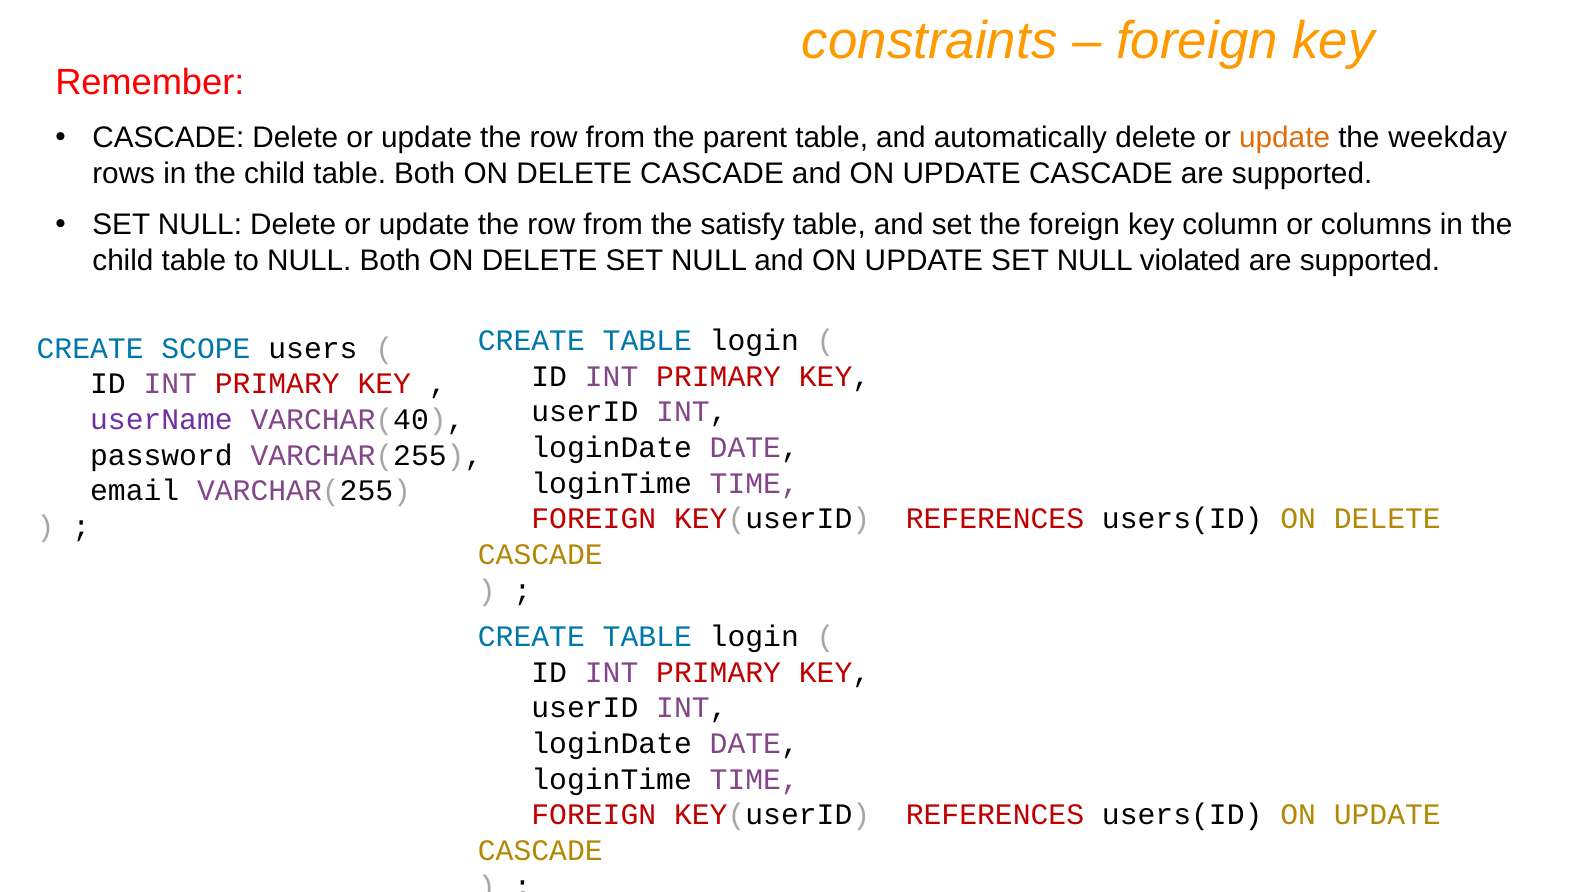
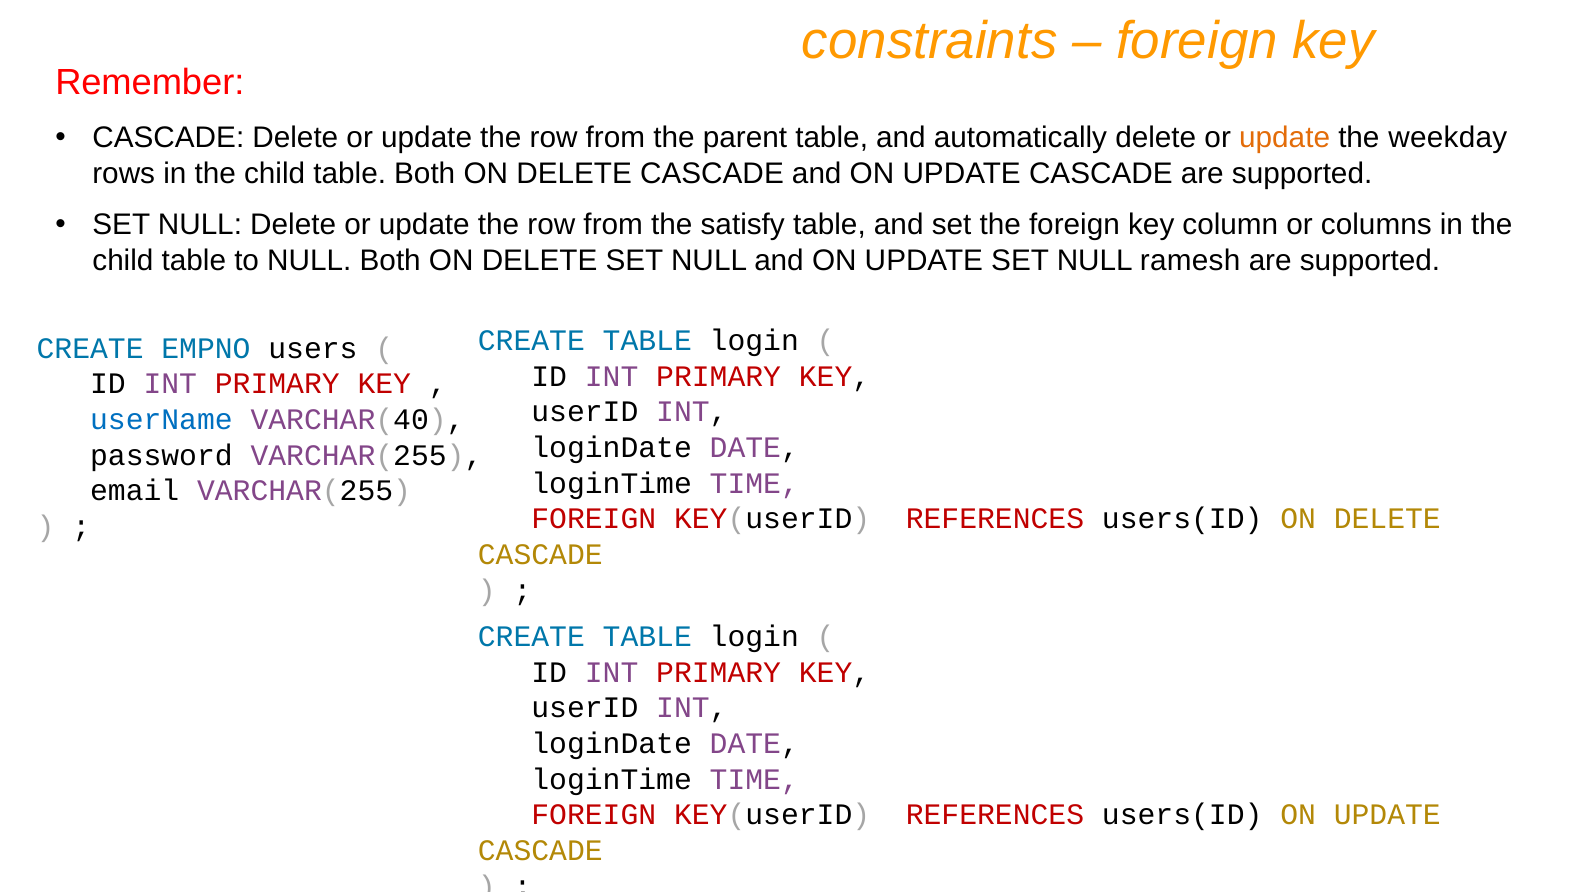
violated: violated -> ramesh (1190, 261)
SCOPE: SCOPE -> EMPNO (206, 348)
userName colour: purple -> blue (161, 419)
